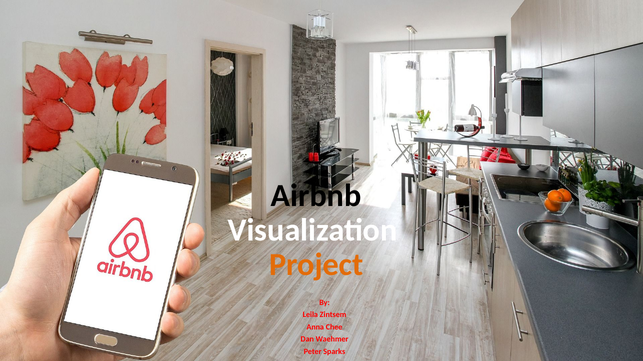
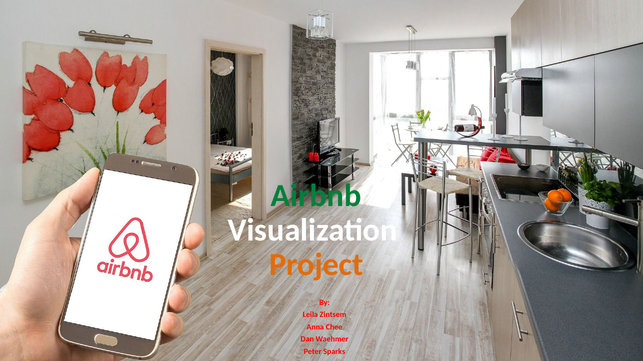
Airbnb colour: black -> green (316, 196)
